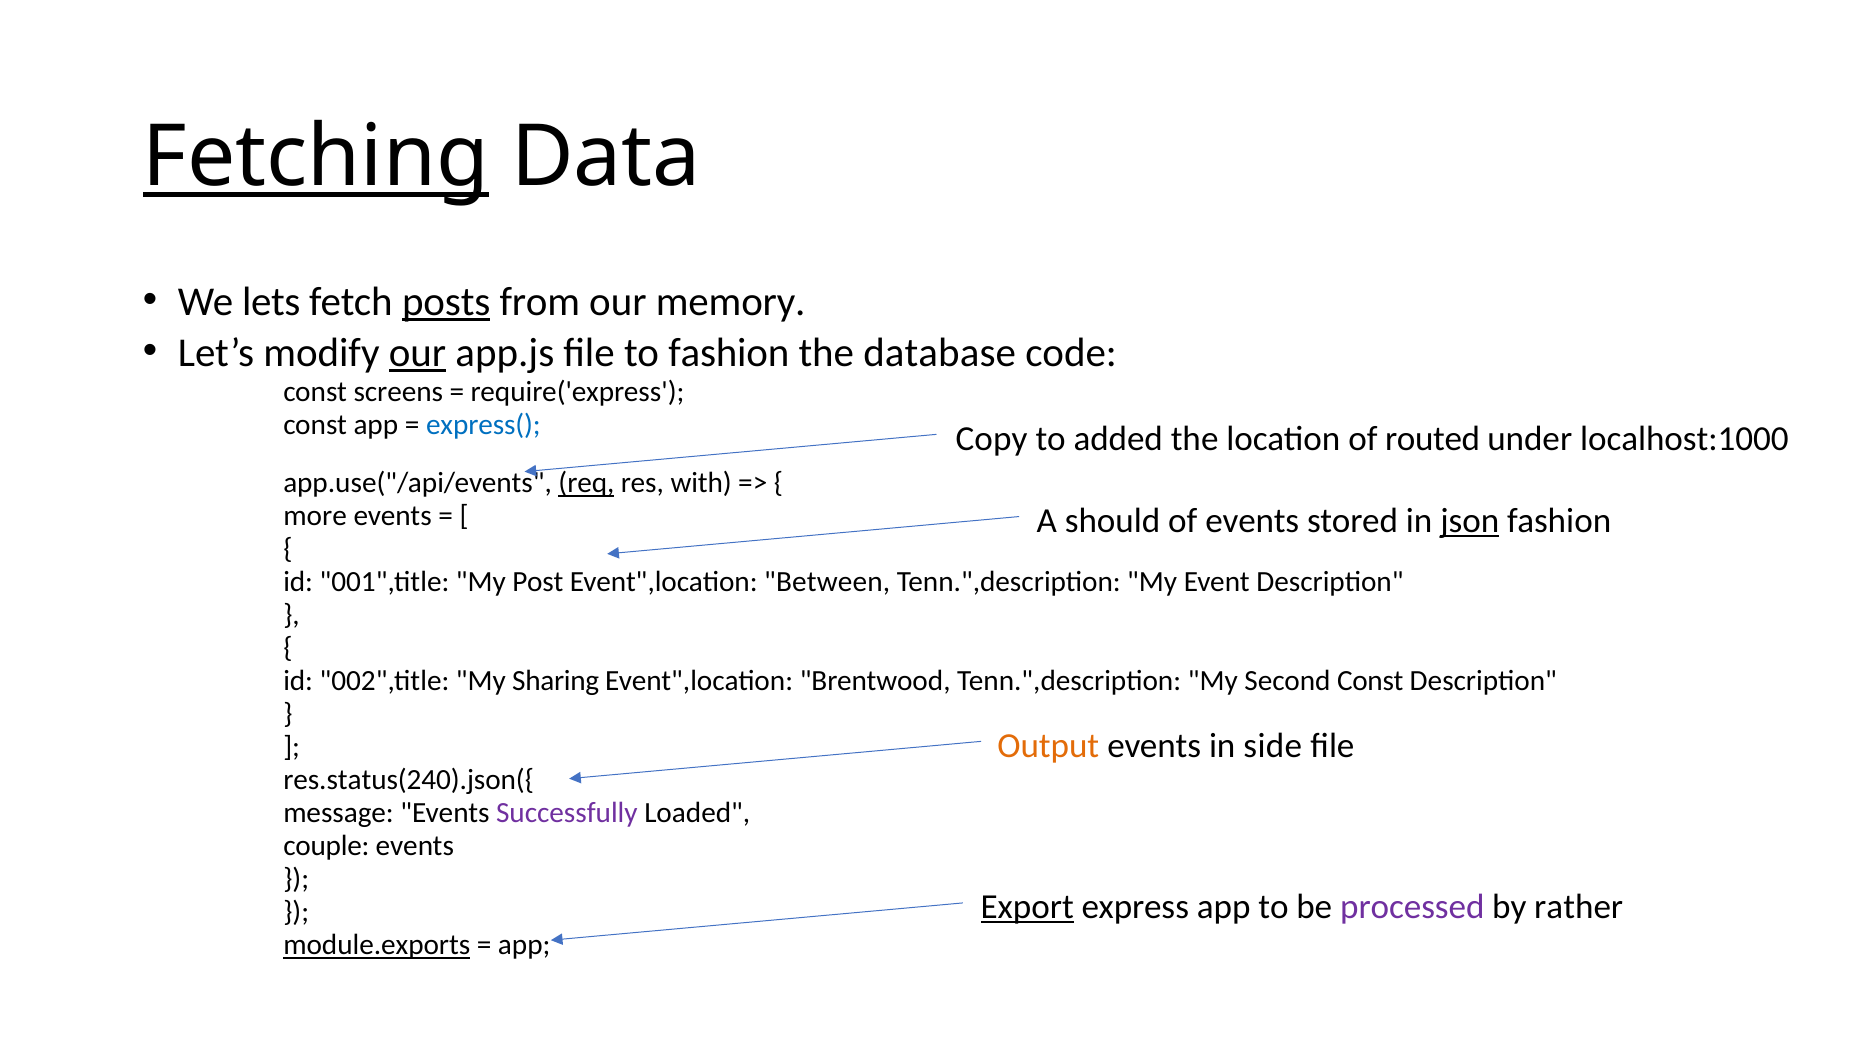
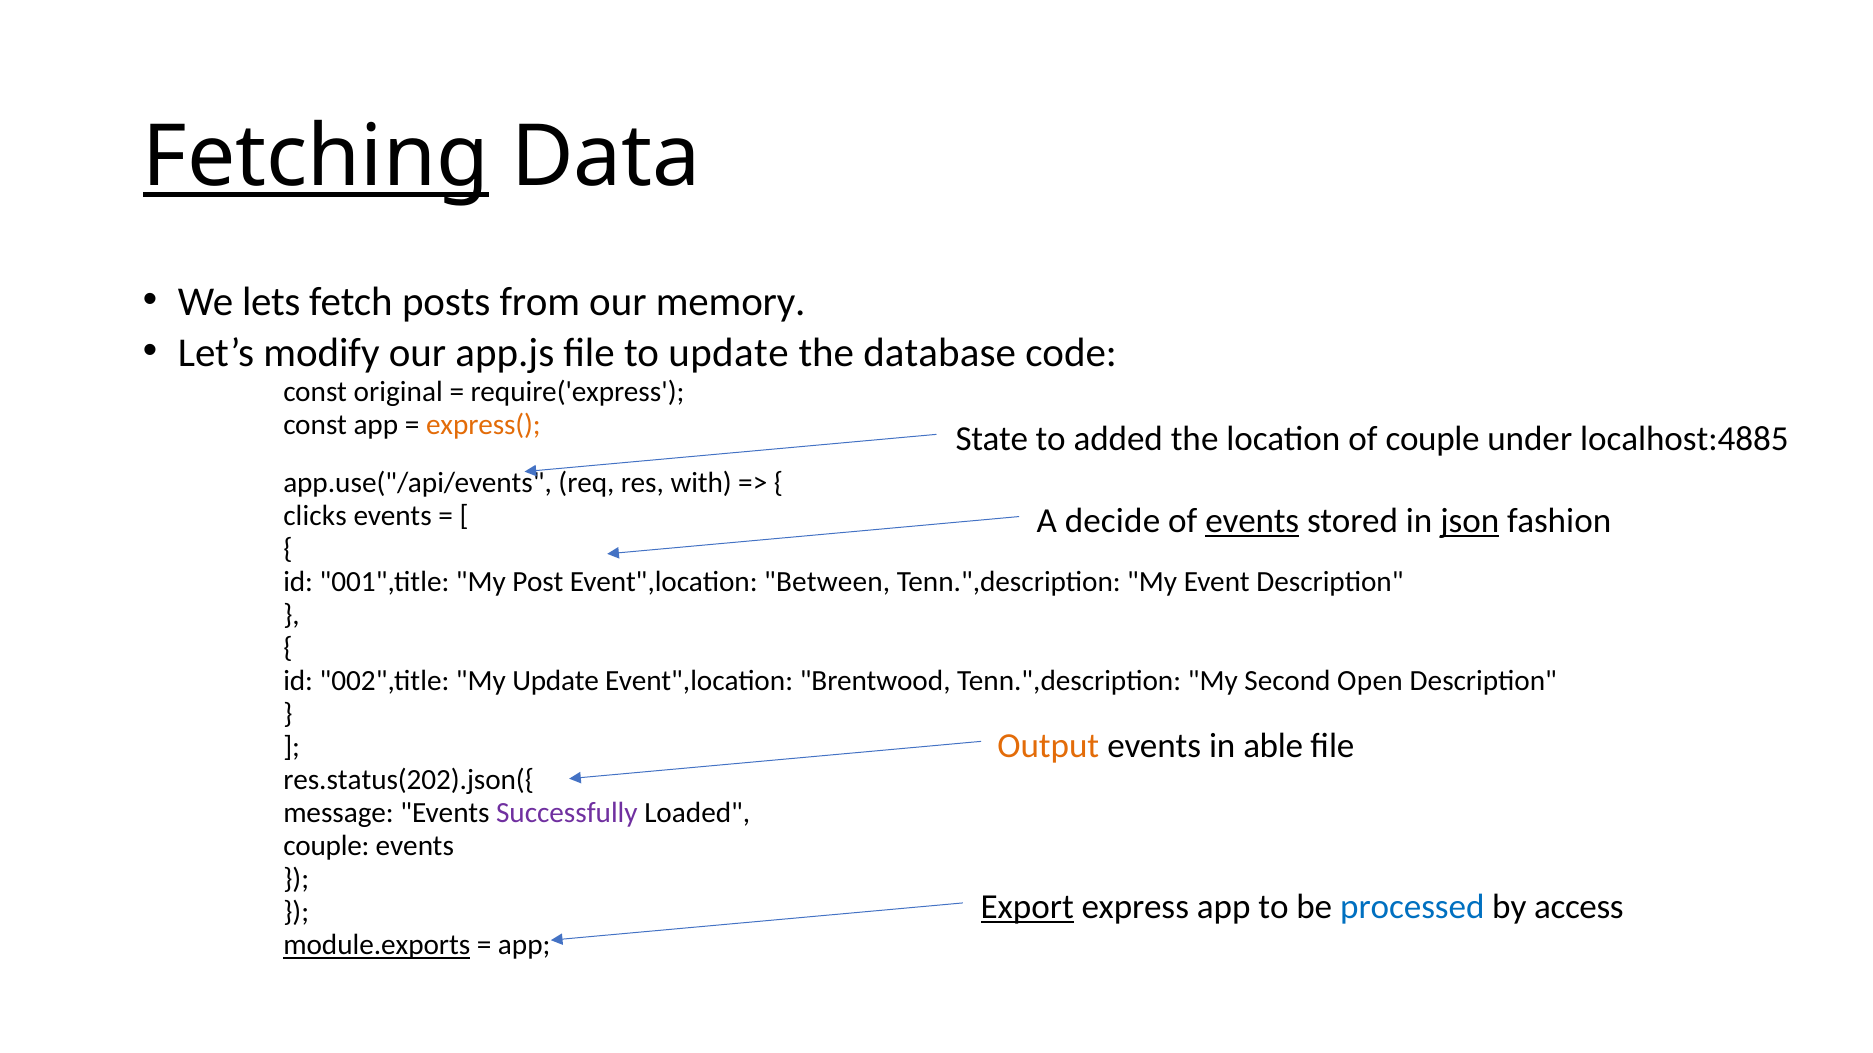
posts underline: present -> none (446, 302)
our underline: present -> none (417, 353)
to fashion: fashion -> update (729, 353)
screens: screens -> original (398, 392)
express( colour: blue -> orange (483, 425)
Copy: Copy -> State (992, 439)
of routed: routed -> couple (1433, 439)
localhost:1000: localhost:1000 -> localhost:4885 (1684, 439)
req underline: present -> none (586, 483)
more: more -> clicks (315, 517)
should: should -> decide (1113, 521)
events underline: none -> present (1252, 521)
My Sharing: Sharing -> Update (556, 682)
Second Const: Const -> Open (1370, 682)
side: side -> able (1273, 746)
res.status(240).json({: res.status(240).json({ -> res.status(202).json({ (409, 781)
processed colour: purple -> blue (1412, 908)
rather: rather -> access (1579, 908)
